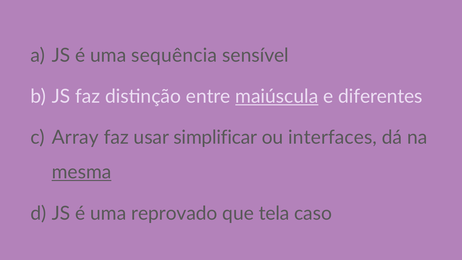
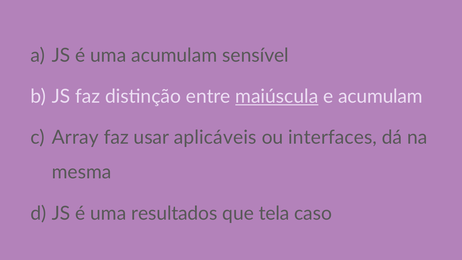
uma sequência: sequência -> acumulam (174, 55)
e diferentes: diferentes -> acumulam (380, 97)
simplificar: simplificar -> aplicáveis (215, 138)
mesma underline: present -> none (82, 172)
reprovado: reprovado -> resultados (174, 213)
